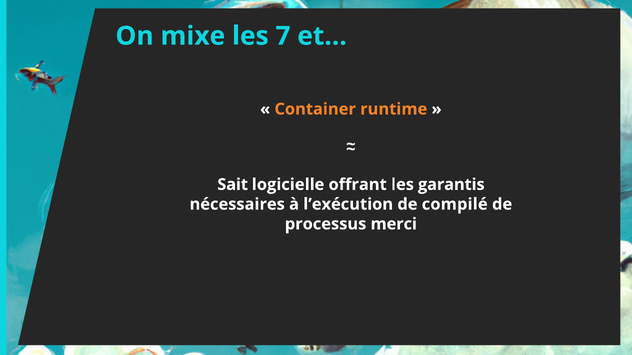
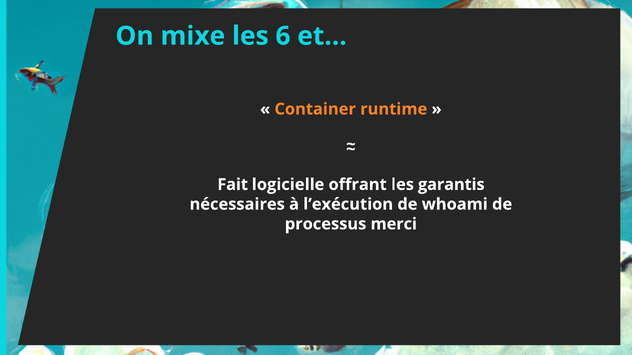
7: 7 -> 6 (283, 36)
Sait: Sait -> Fait (233, 185)
compilé: compilé -> whoami (455, 205)
